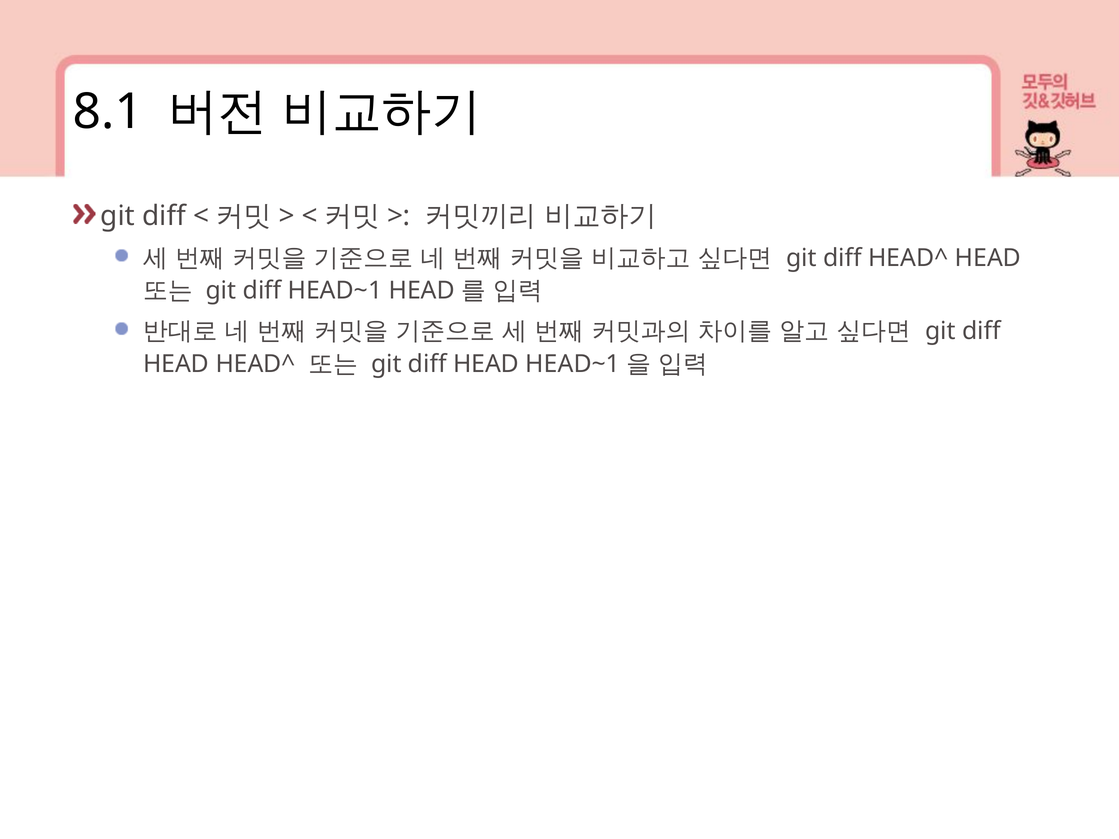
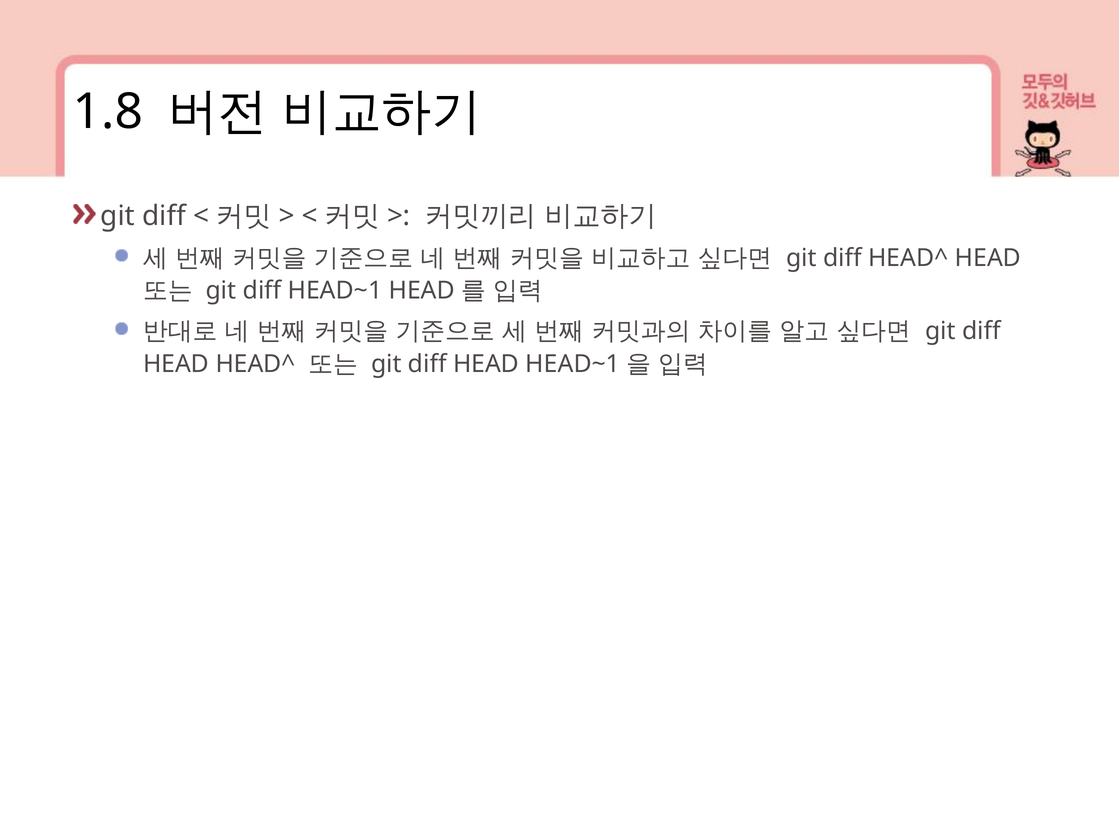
8.1: 8.1 -> 1.8 (108, 112)
